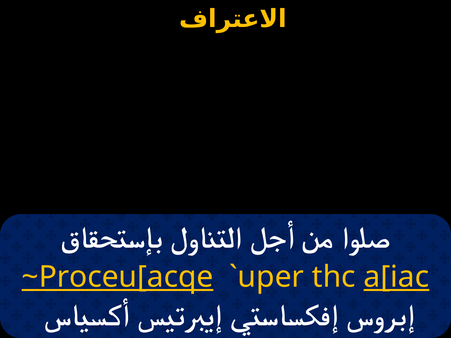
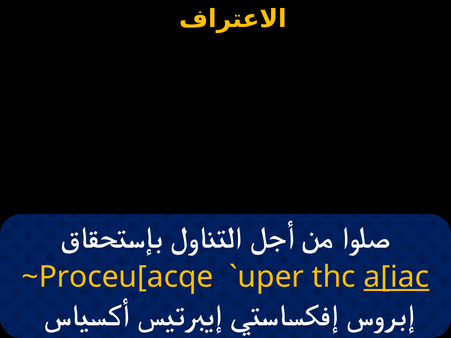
~Proceu[acqe underline: present -> none (118, 277)
